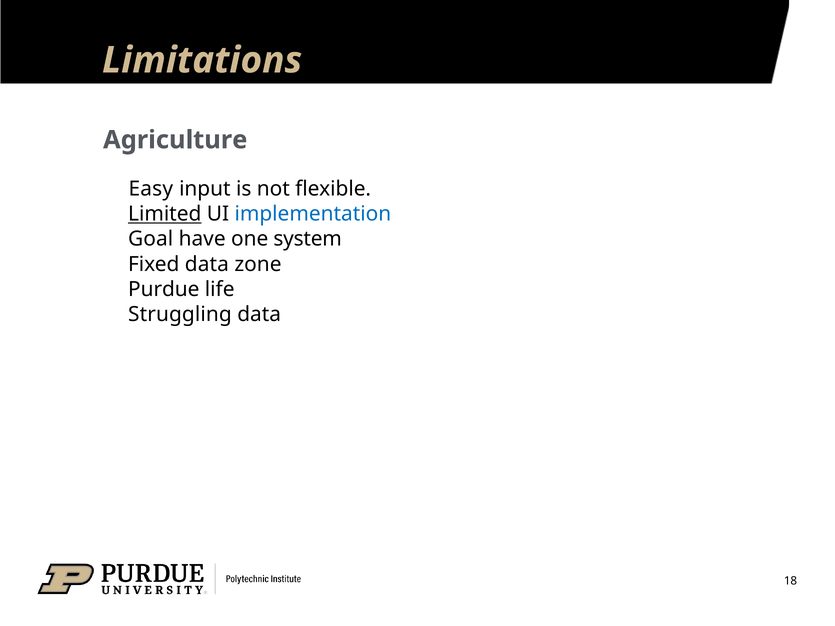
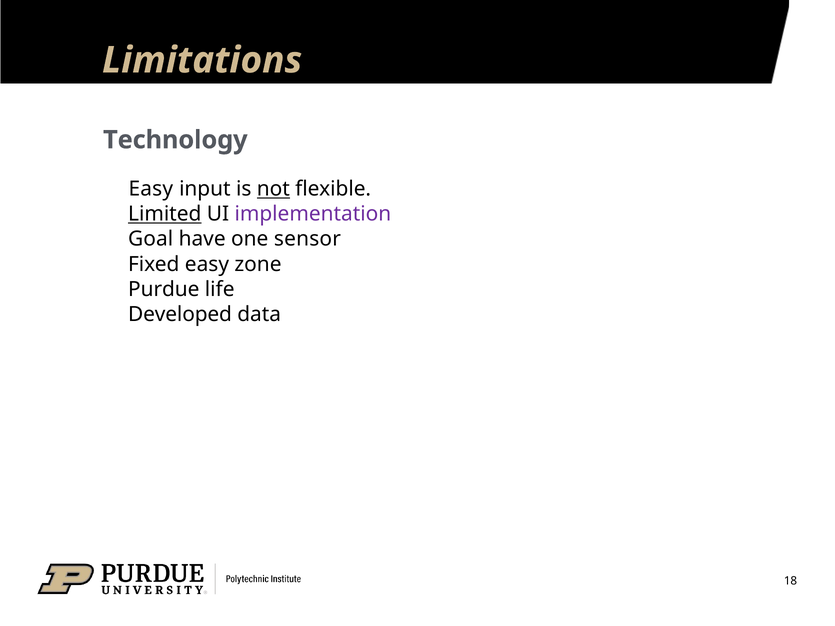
Agriculture: Agriculture -> Technology (175, 140)
not underline: none -> present (273, 189)
implementation colour: blue -> purple (313, 214)
system: system -> sensor (307, 239)
Fixed data: data -> easy (207, 264)
Struggling: Struggling -> Developed (180, 314)
